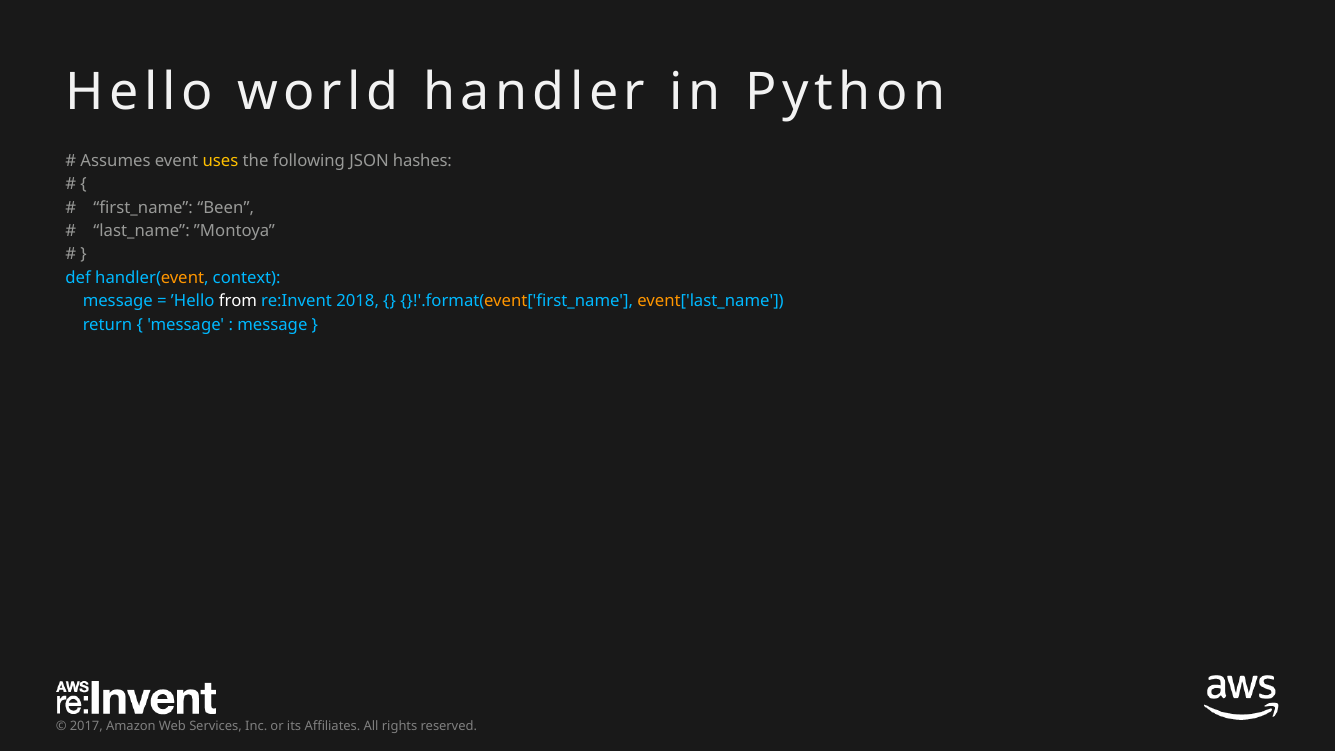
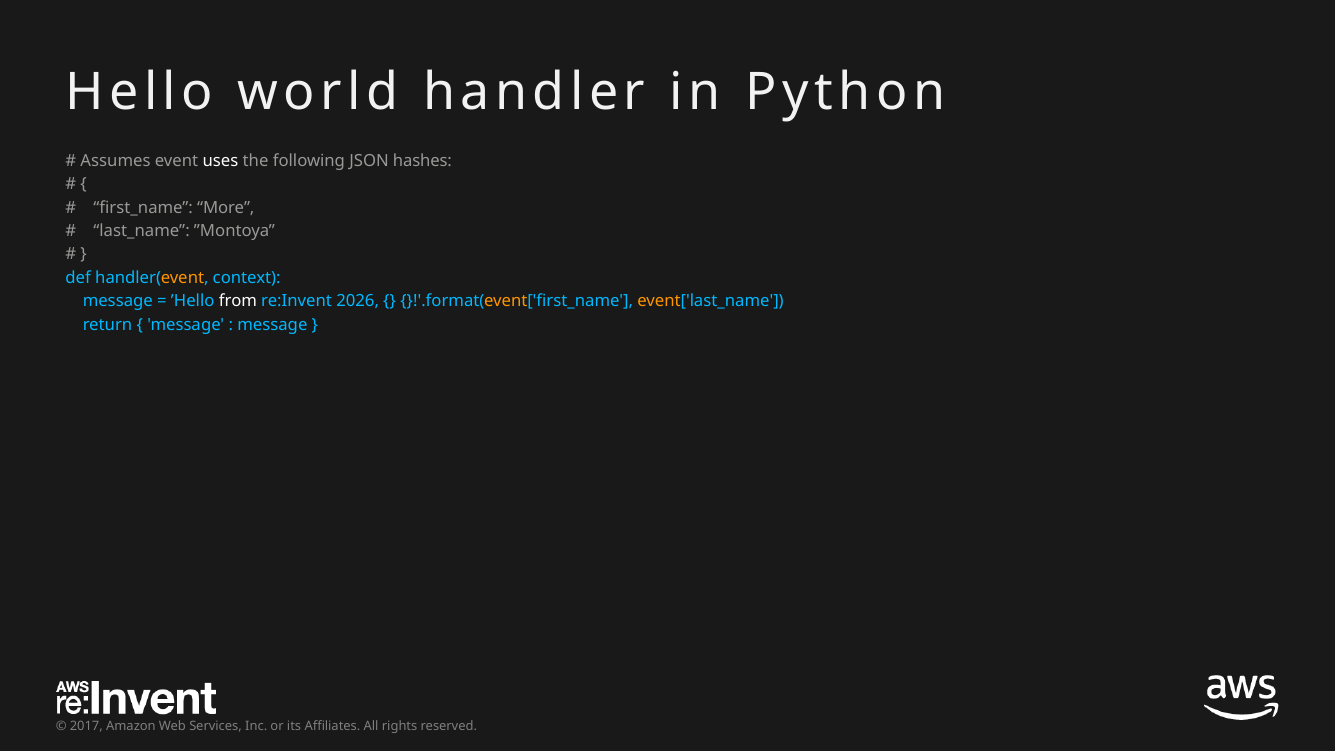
uses colour: yellow -> white (220, 161)
Been: Been -> More (226, 208)
2018: 2018 -> 2026 (358, 301)
